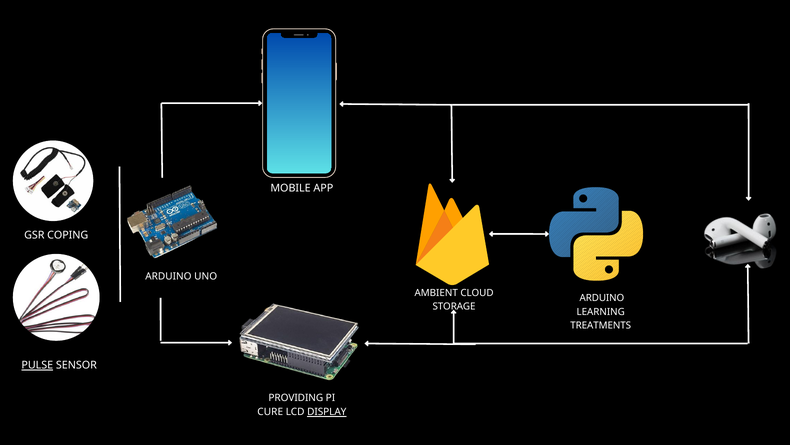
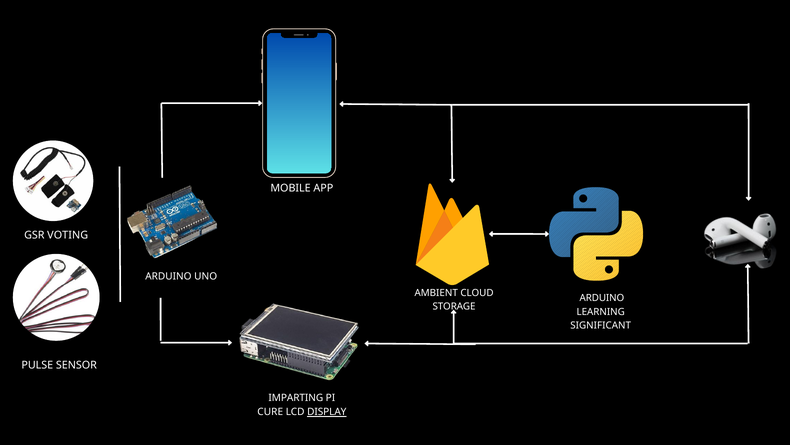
COPING: COPING -> VOTING (68, 235)
TREATMENTS: TREATMENTS -> SIGNIFICANT (601, 325)
PULSE underline: present -> none (37, 365)
PROVIDING: PROVIDING -> IMPARTING (296, 397)
